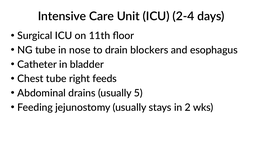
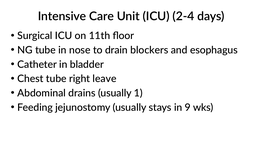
feeds: feeds -> leave (105, 79)
5: 5 -> 1 (138, 93)
2: 2 -> 9 (188, 107)
